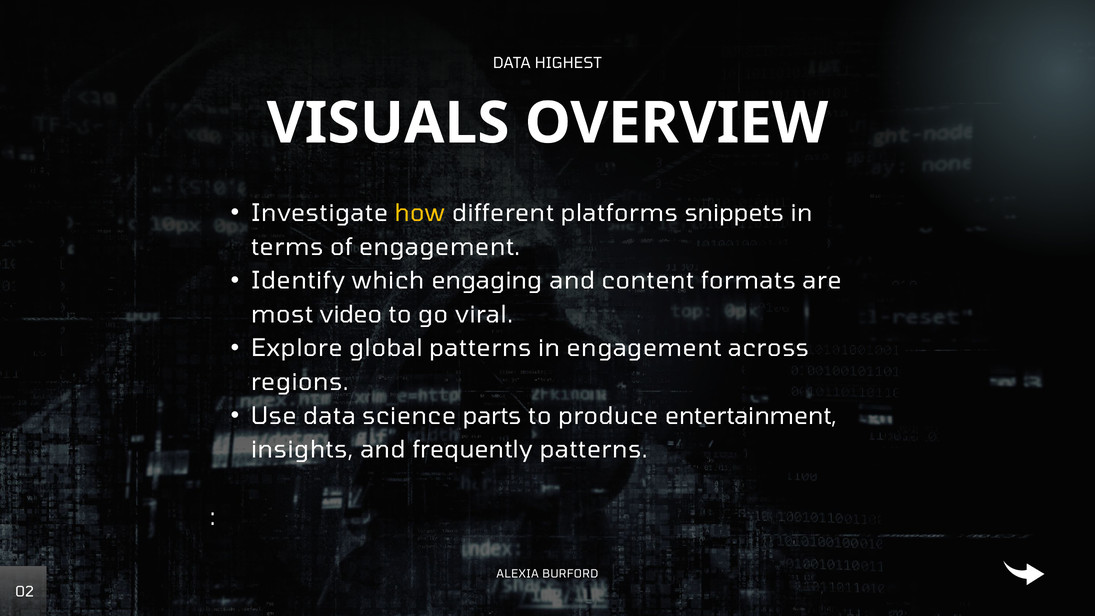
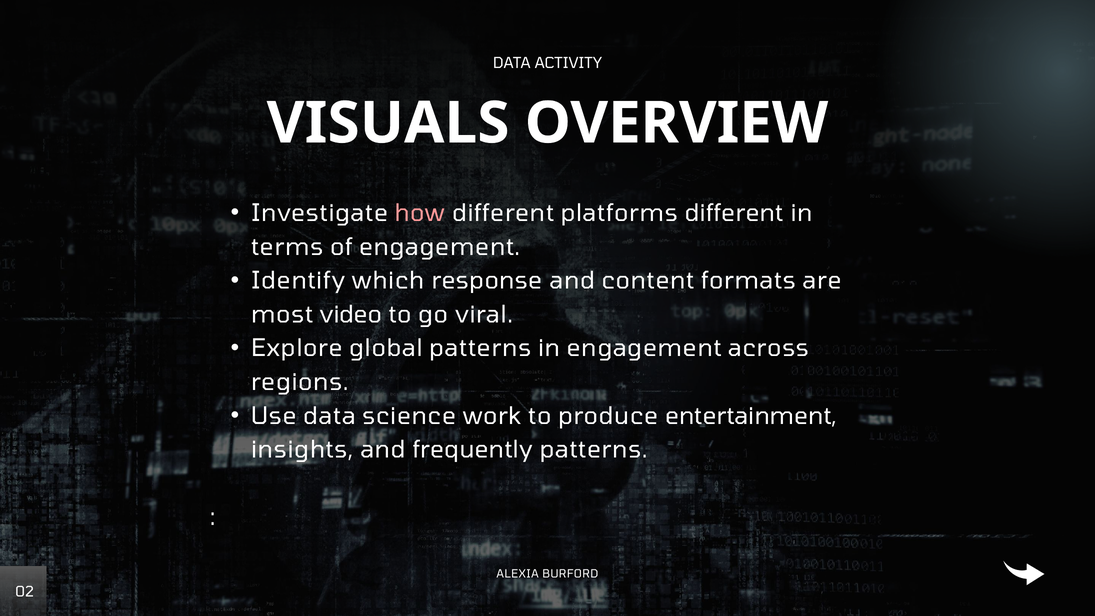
HIGHEST: HIGHEST -> ACTIVITY (568, 63)
how colour: yellow -> pink (420, 213)
platforms snippets: snippets -> different (734, 213)
engaging: engaging -> response (487, 281)
parts: parts -> work (492, 416)
